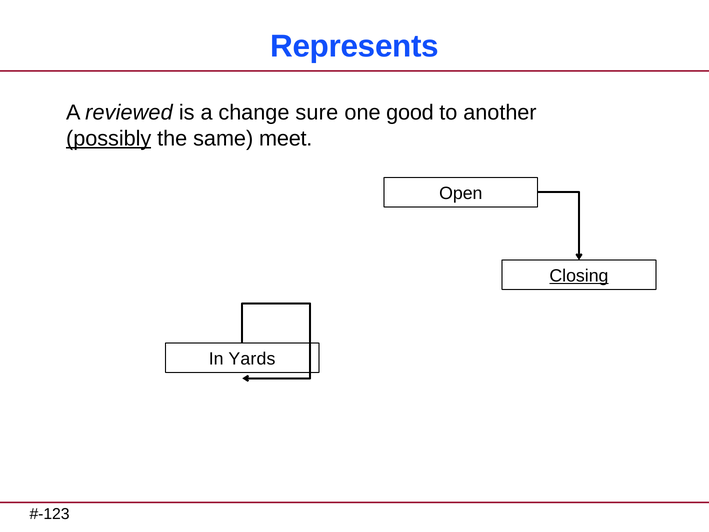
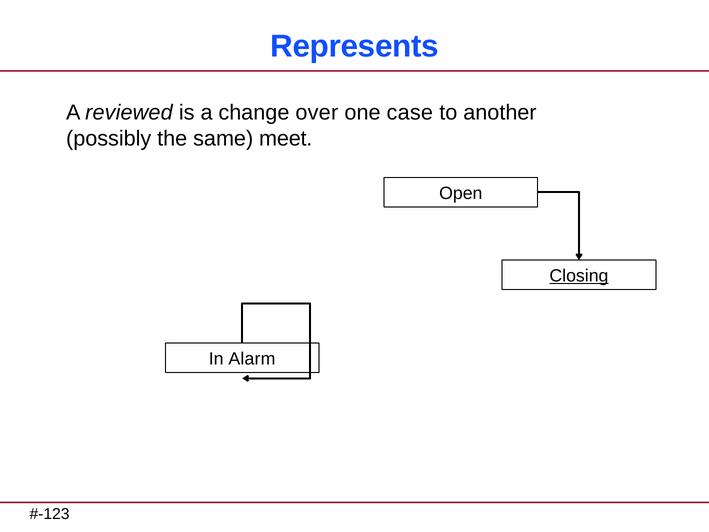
sure: sure -> over (317, 112)
good: good -> case (410, 112)
possibly underline: present -> none (109, 138)
Yards: Yards -> Alarm (252, 359)
